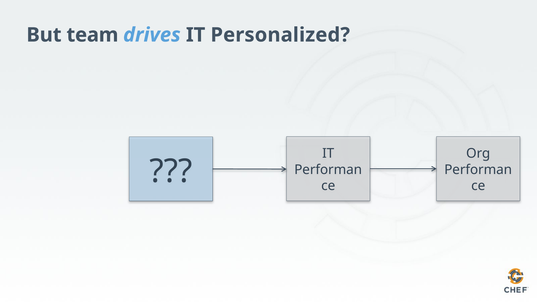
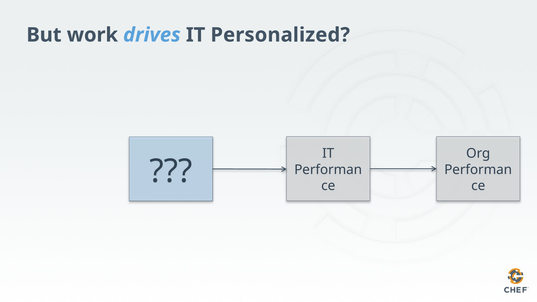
team: team -> work (92, 35)
